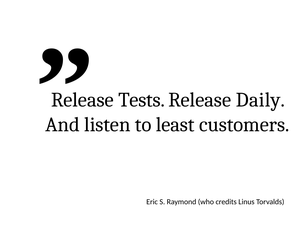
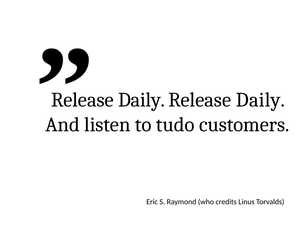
Tests: Tests -> Daily (142, 100)
least: least -> tudo (175, 125)
